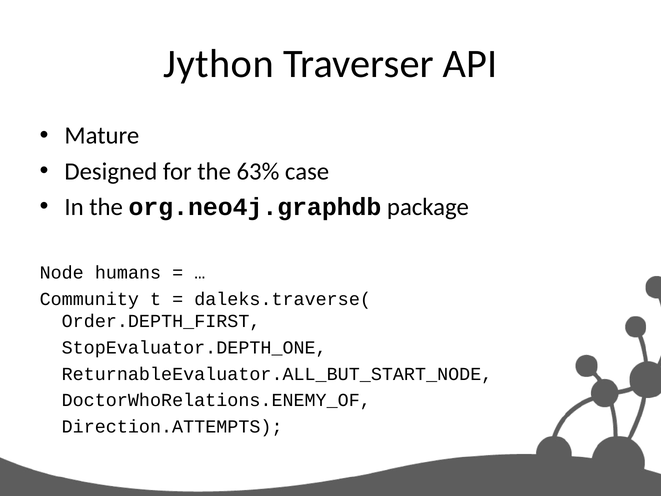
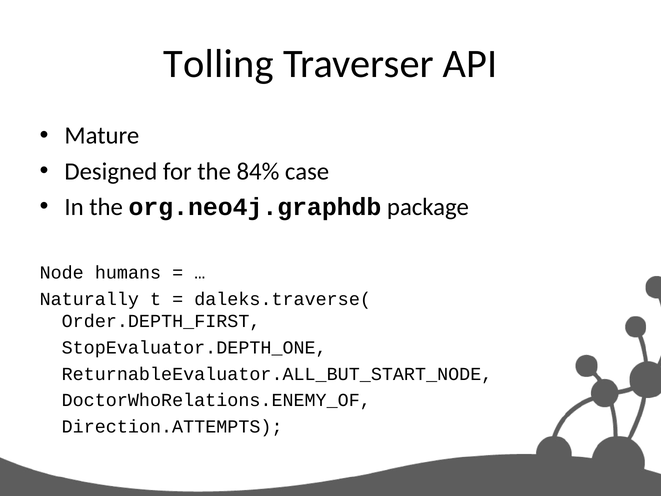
Jython: Jython -> Tolling (219, 64)
63%: 63% -> 84% (258, 171)
Community: Community -> Naturally (89, 299)
